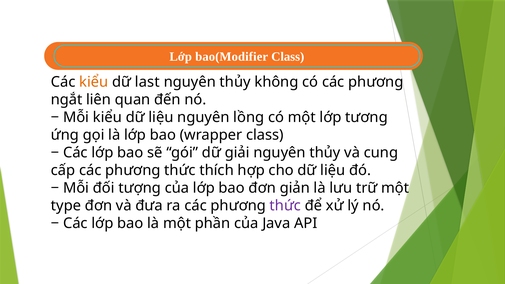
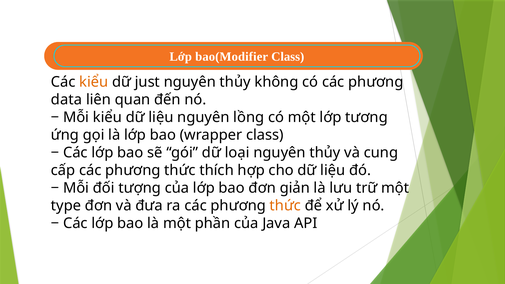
last: last -> just (147, 82)
ngắt: ngắt -> data (67, 100)
giải: giải -> loại (237, 153)
thức colour: purple -> orange (285, 206)
